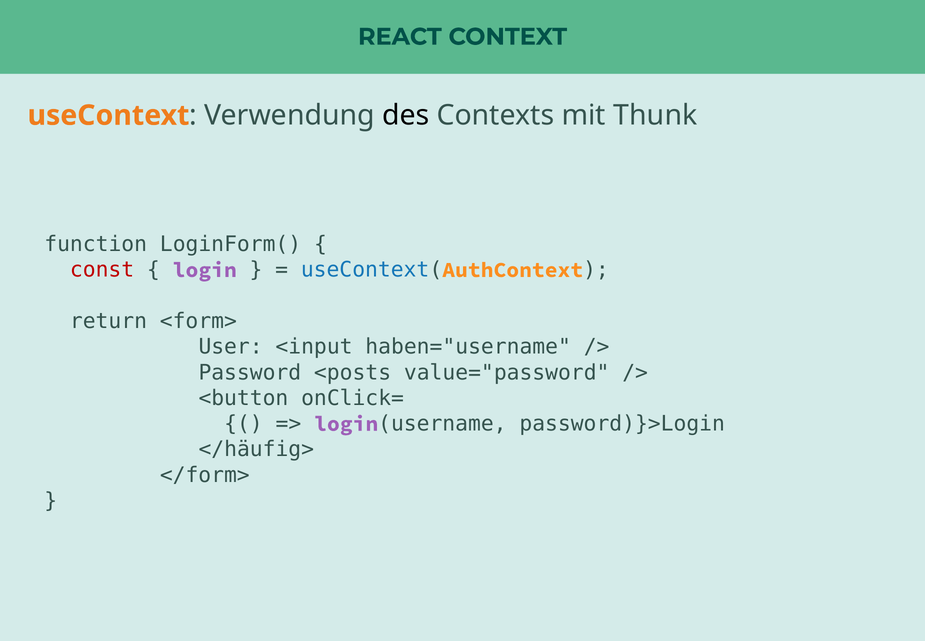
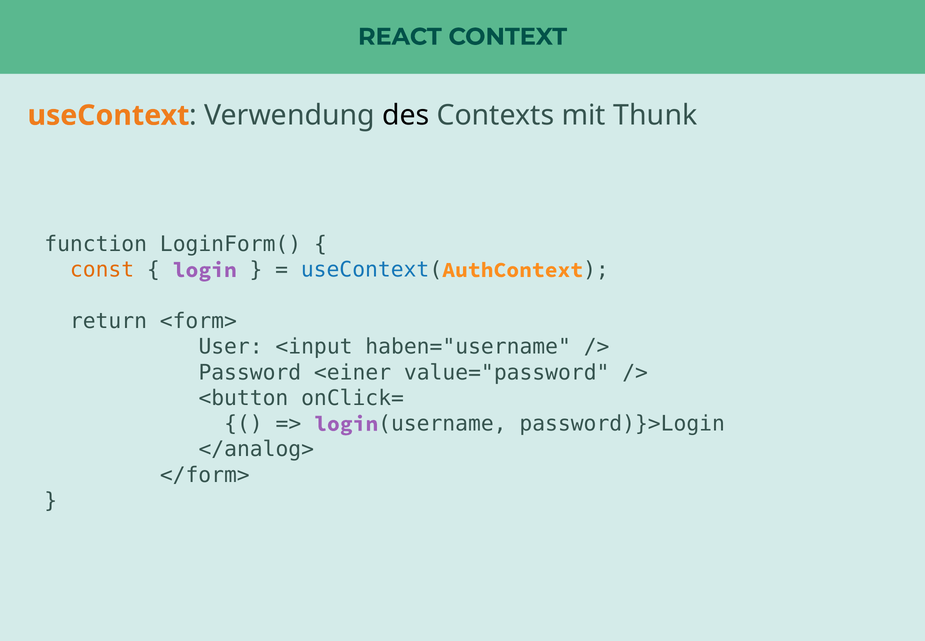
const colour: red -> orange (102, 270)
<posts: <posts -> <einer (353, 372)
</häufig>: </häufig> -> </analog> (256, 449)
